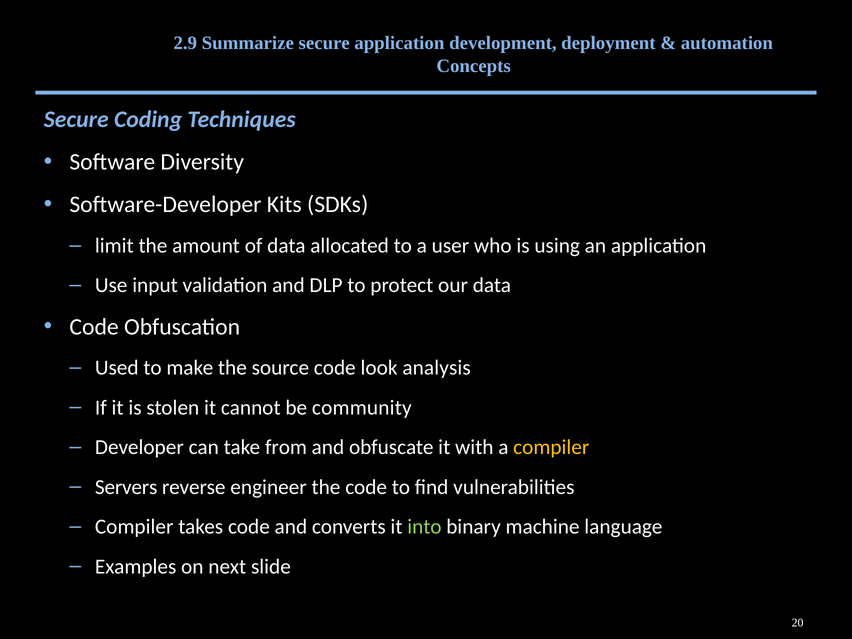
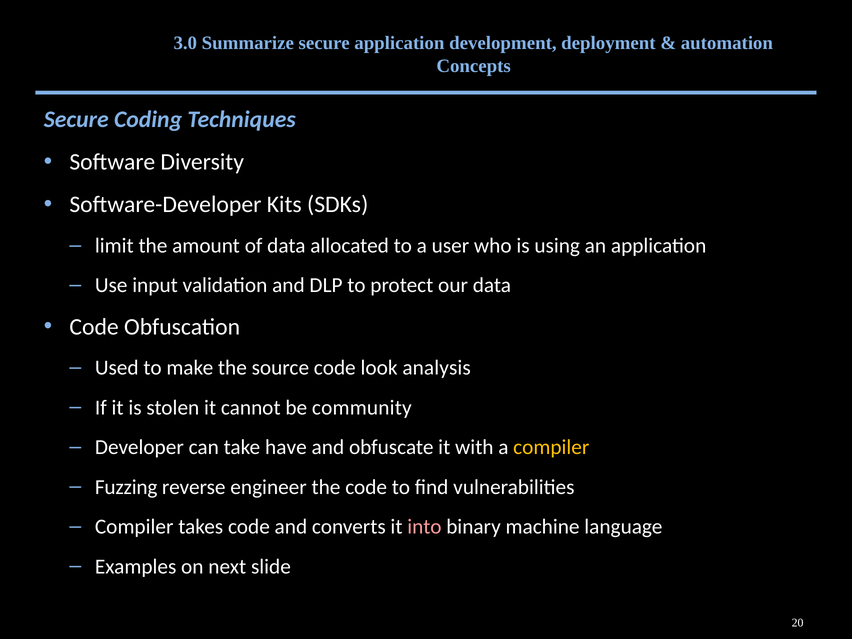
2.9: 2.9 -> 3.0 (185, 43)
from: from -> have (286, 447)
Servers: Servers -> Fuzzing (126, 487)
into colour: light green -> pink (424, 527)
